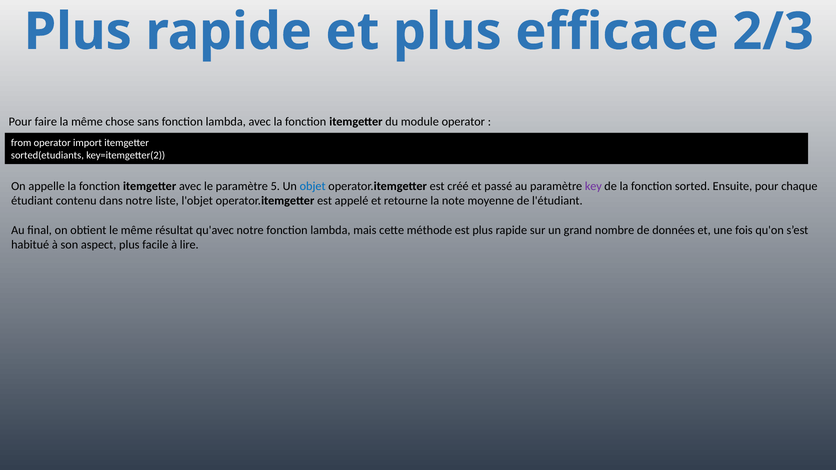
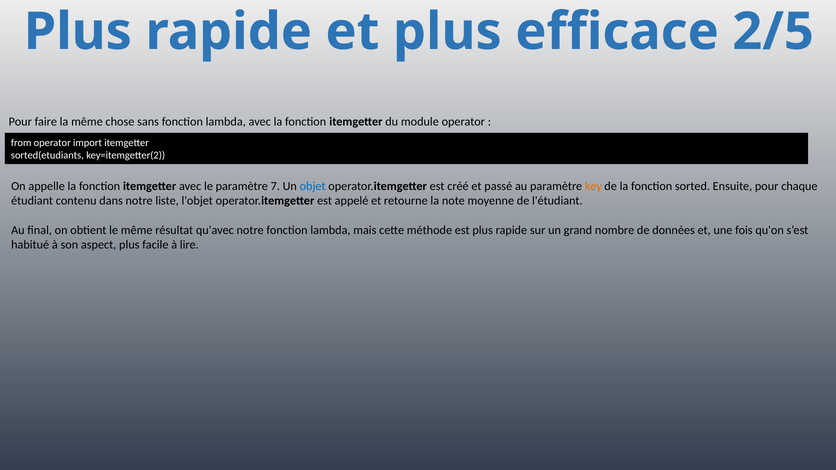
2/3: 2/3 -> 2/5 (773, 32)
5: 5 -> 7 (275, 186)
key colour: purple -> orange (593, 186)
